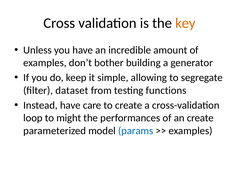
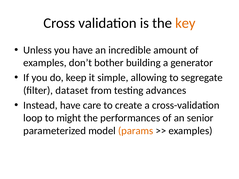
functions: functions -> advances (166, 91)
an create: create -> senior (200, 118)
params colour: blue -> orange (136, 131)
